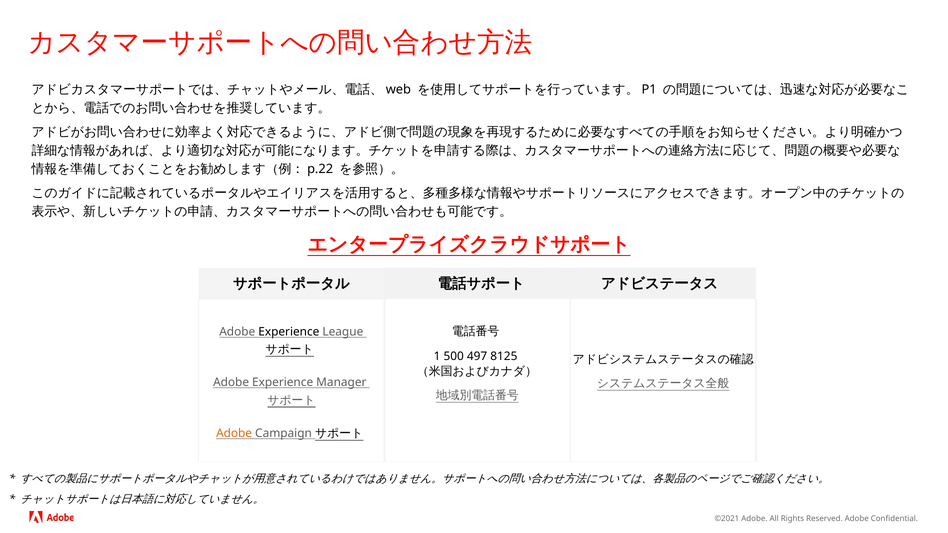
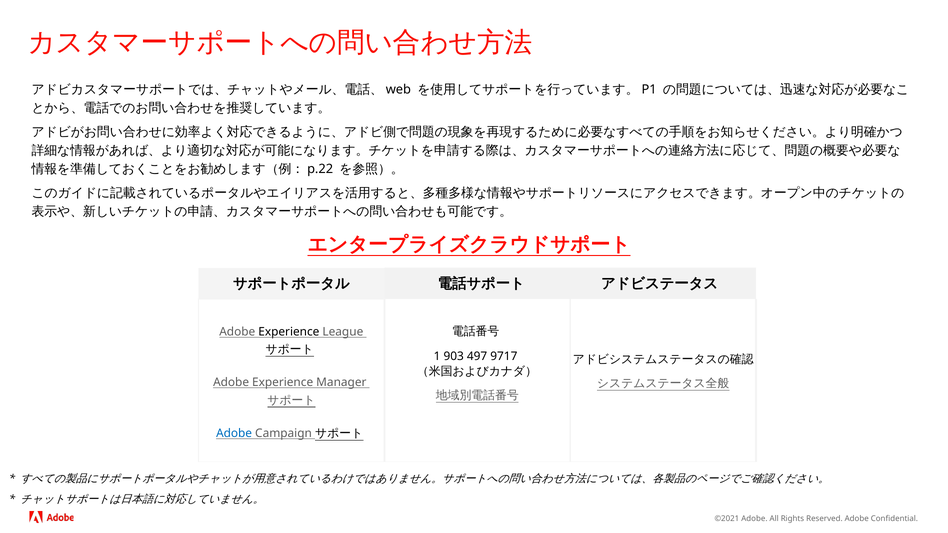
500: 500 -> 903 (454, 356)
8125: 8125 -> 9717 (504, 356)
Adobe colour: orange -> blue (234, 433)
